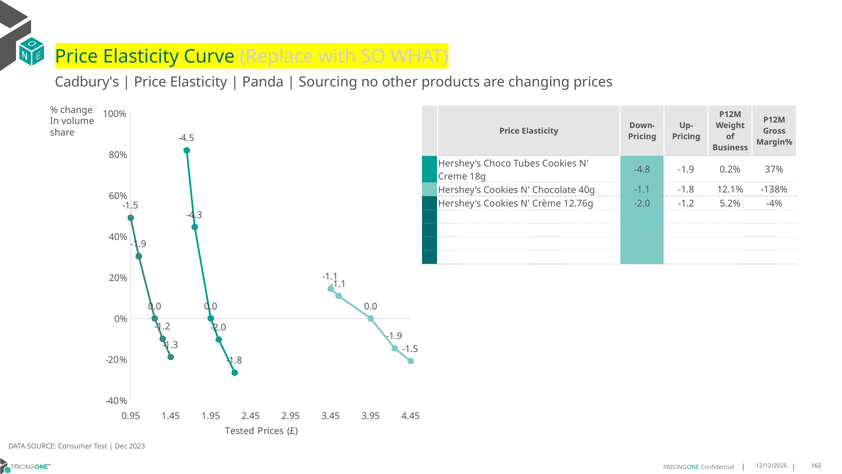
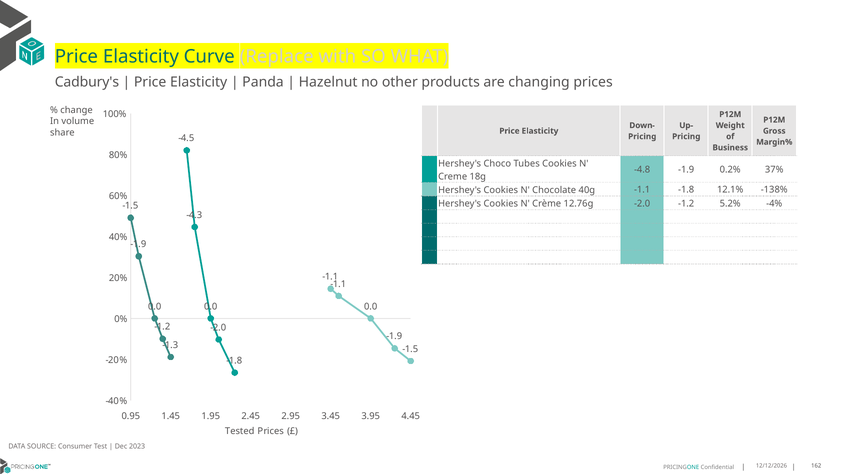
Sourcing: Sourcing -> Hazelnut (328, 82)
